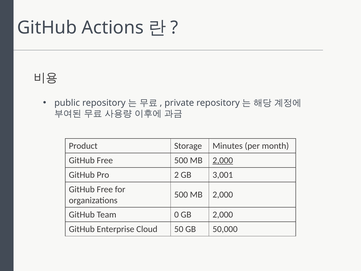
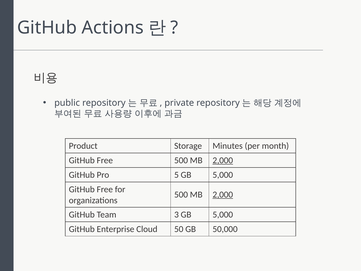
2: 2 -> 5 (176, 175)
3,001: 3,001 -> 5,000 (223, 175)
2,000 underline: none -> present (223, 195)
0: 0 -> 3 (176, 214)
2,000: 2,000 -> 5,000 (223, 214)
